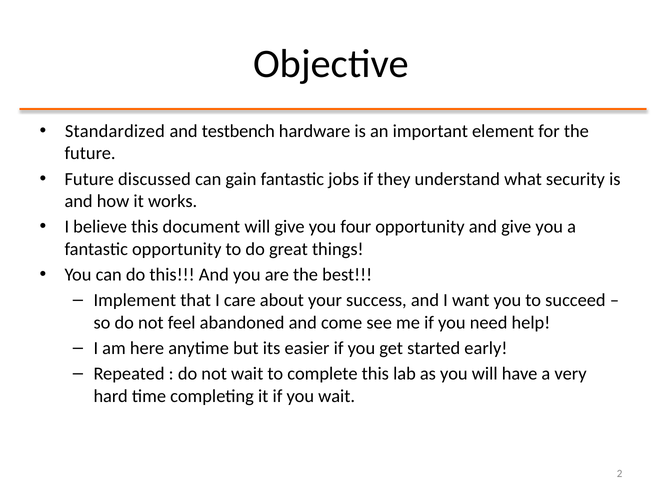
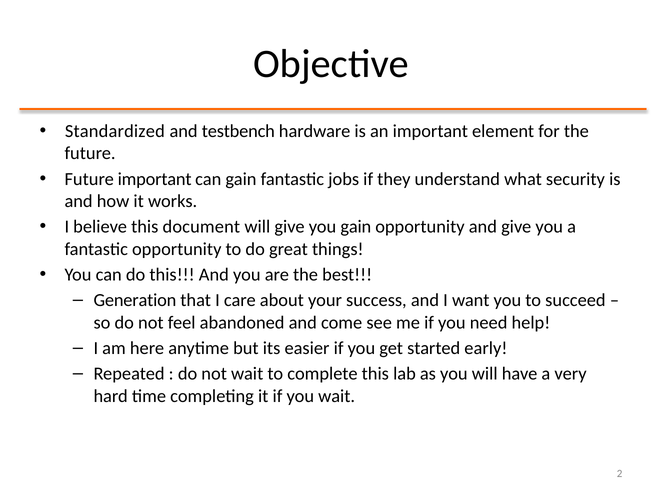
Future discussed: discussed -> important (155, 179)
you four: four -> gain (356, 227)
Implement: Implement -> Generation (135, 301)
